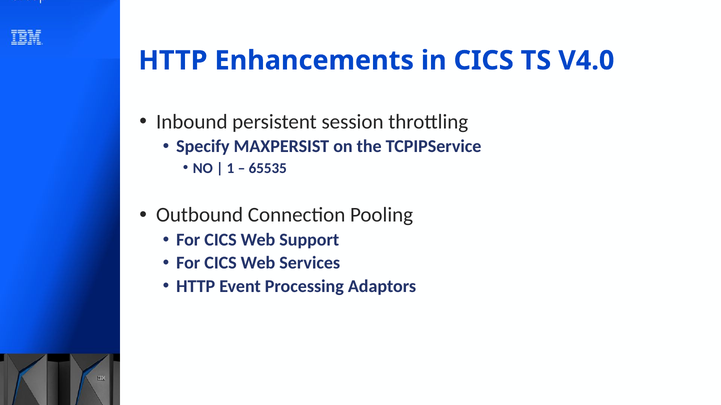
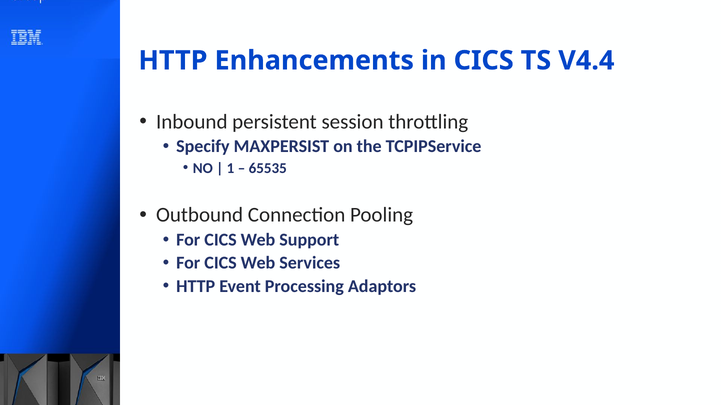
V4.0: V4.0 -> V4.4 (586, 61)
